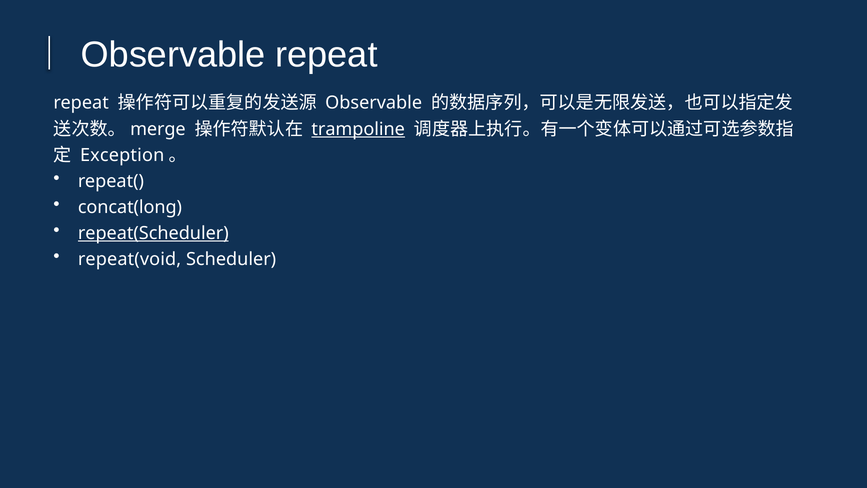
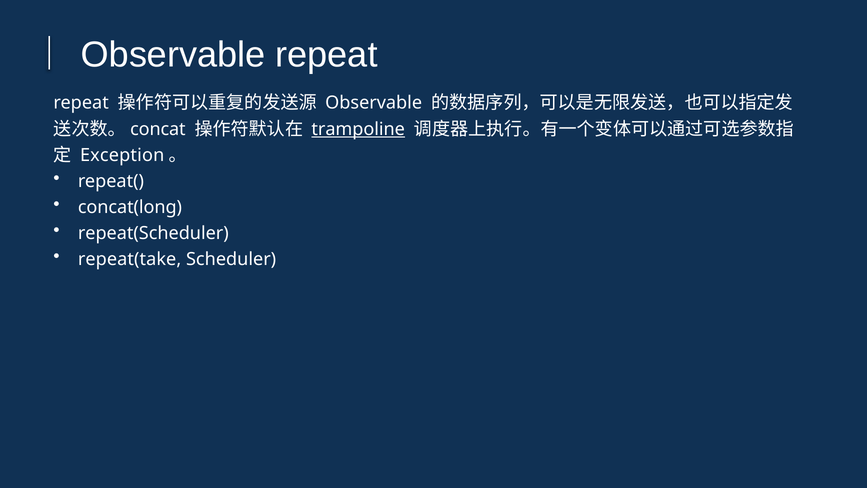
merge: merge -> concat (158, 129)
repeat(Scheduler underline: present -> none (153, 233)
repeat(void: repeat(void -> repeat(take (130, 259)
